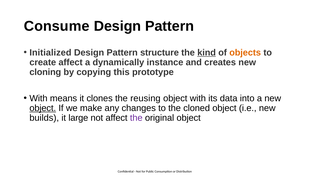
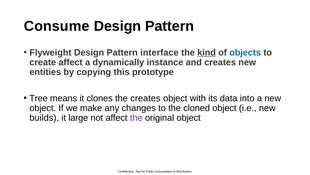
Initialized: Initialized -> Flyweight (50, 52)
structure: structure -> interface (159, 52)
objects colour: orange -> blue (245, 52)
cloning: cloning -> entities (45, 72)
With: With -> Tree (39, 98)
the reusing: reusing -> creates (145, 98)
object underline: present -> none (43, 108)
